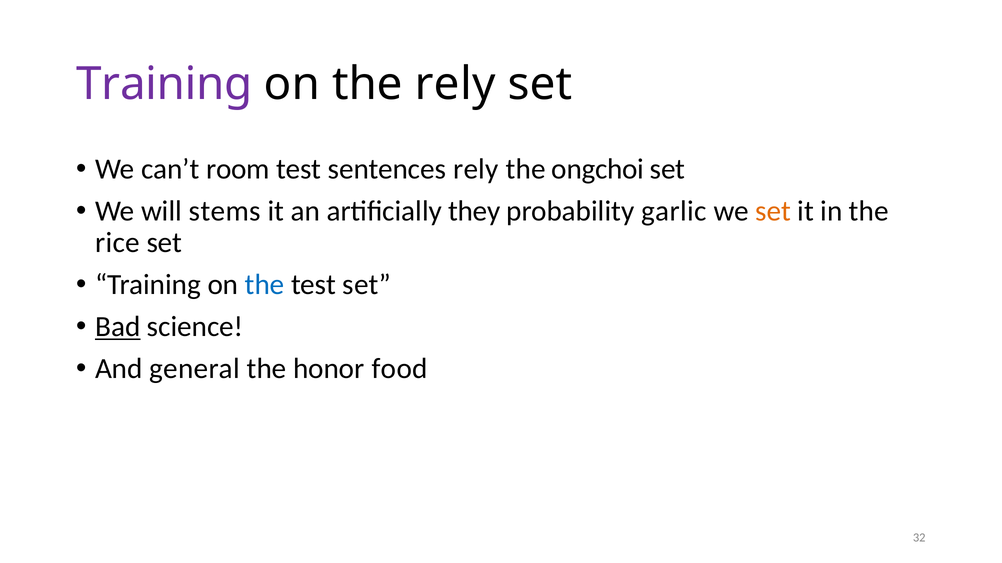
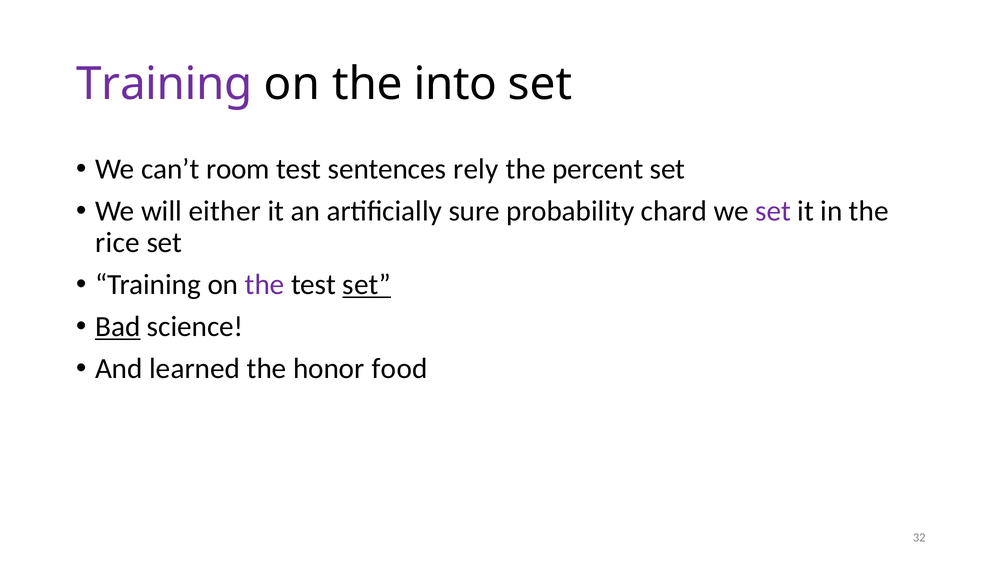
the rely: rely -> into (455, 84)
ongchoi: ongchoi -> percent (598, 169)
stems: stems -> either (225, 211)
they: they -> sure (474, 211)
garlic: garlic -> chard (674, 211)
set colour: orange -> purple (773, 211)
the colour: blue -> purple (265, 285)
set underline: none -> present (367, 285)
general: general -> learned (195, 369)
